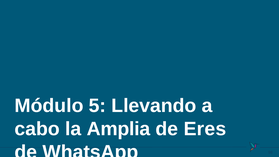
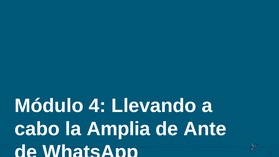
5: 5 -> 4 (97, 106)
Eres: Eres -> Ante (205, 129)
